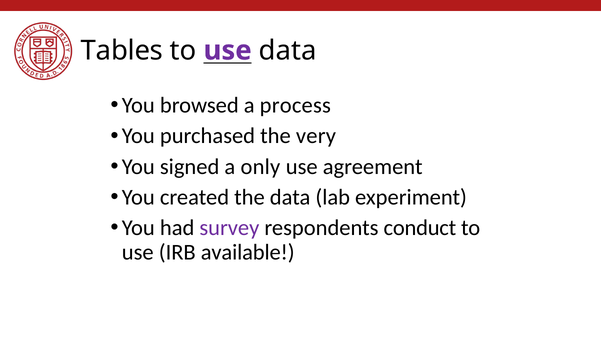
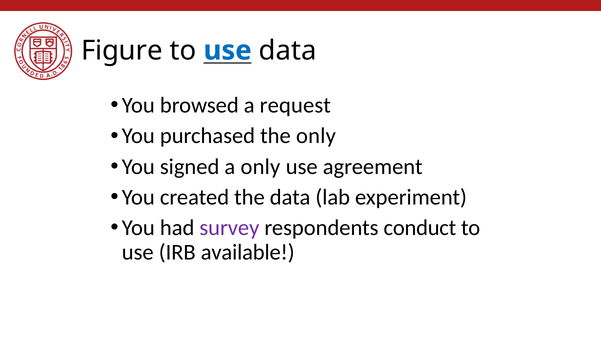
Tables: Tables -> Figure (122, 50)
use colour: purple -> blue (228, 50)
process: process -> request (295, 105)
the very: very -> only (316, 136)
